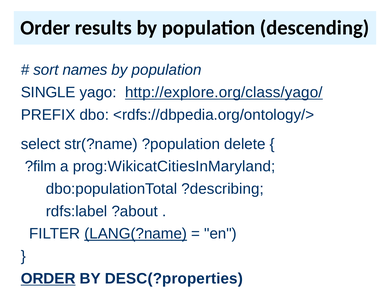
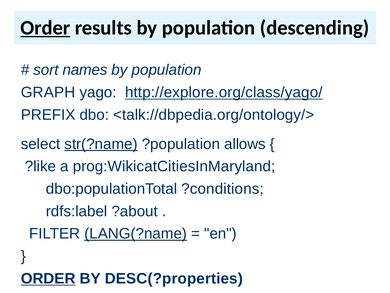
Order underline: none -> present (45, 28)
SINGLE: SINGLE -> GRAPH (48, 92)
<rdfs://dbpedia.org/ontology/>: <rdfs://dbpedia.org/ontology/> -> <talk://dbpedia.org/ontology/> (214, 115)
str(?name underline: none -> present (101, 144)
delete: delete -> allows (245, 144)
?film: ?film -> ?like (40, 166)
?describing: ?describing -> ?conditions (223, 189)
